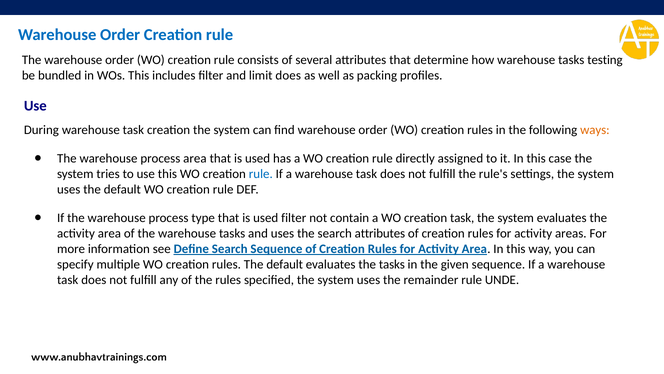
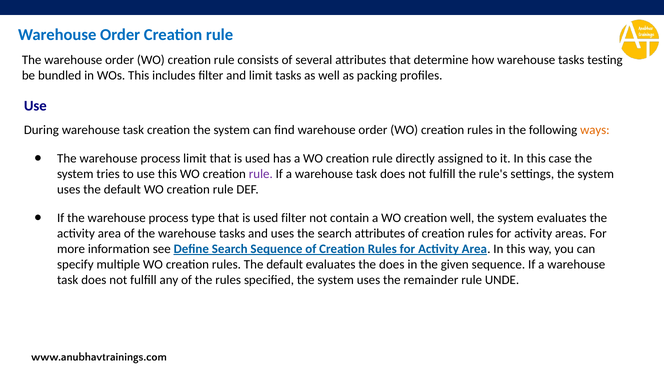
limit does: does -> tasks (288, 75)
process area: area -> limit (195, 158)
rule colour: blue -> purple (261, 174)
creation task: task -> well (462, 218)
the tasks: tasks -> does (392, 264)
